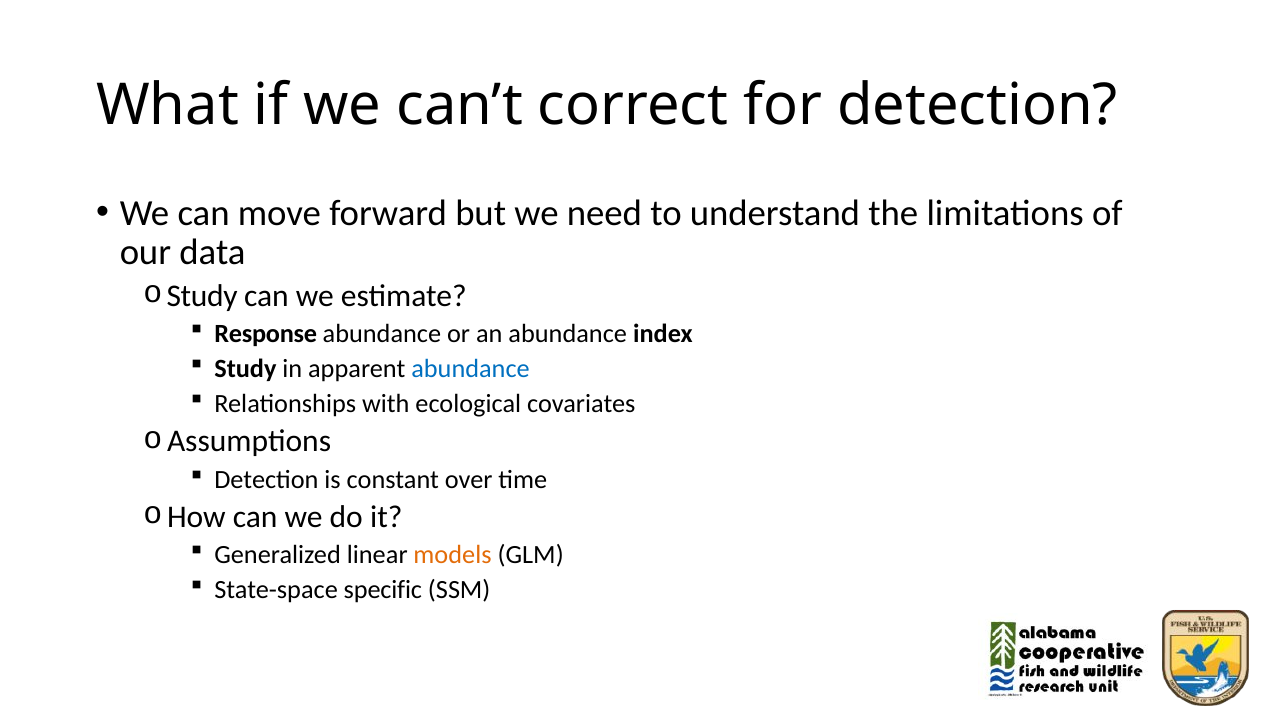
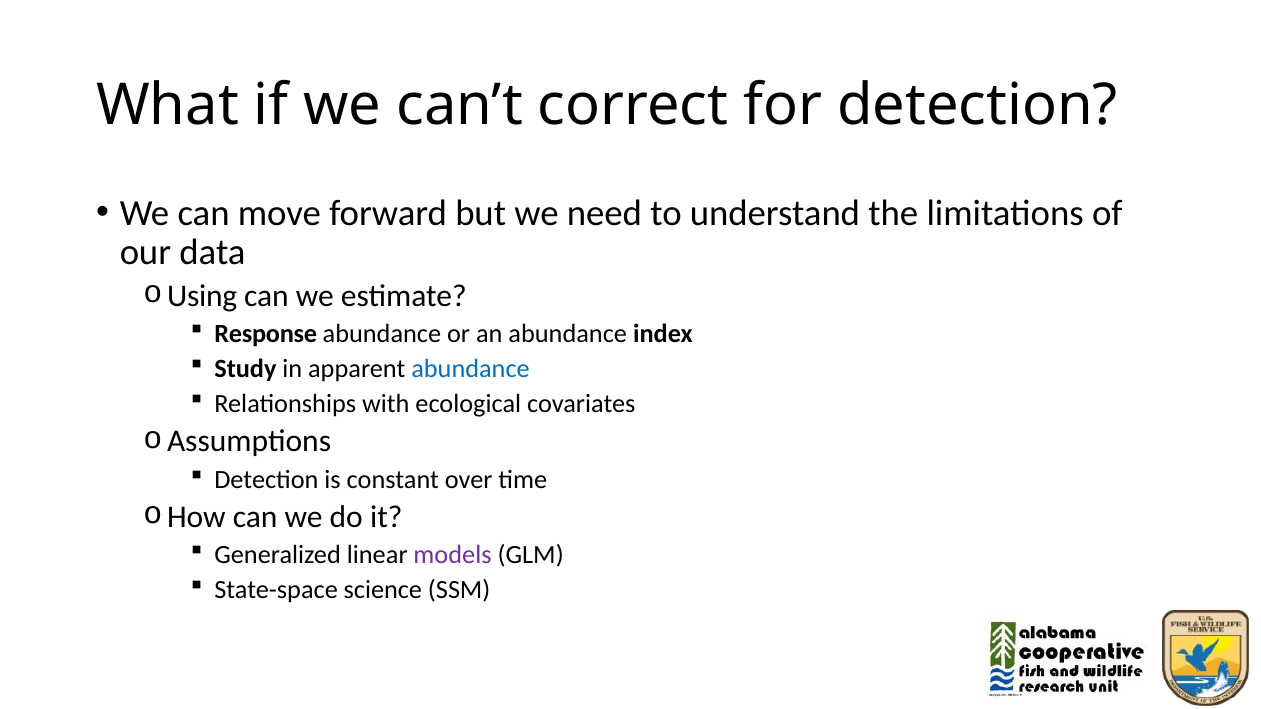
Study: Study -> Using (202, 296)
models colour: orange -> purple (453, 555)
specific: specific -> science (383, 590)
